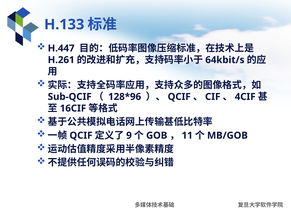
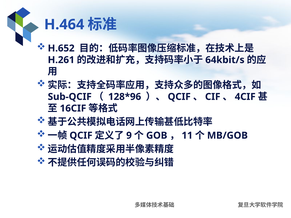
H.133: H.133 -> H.464 (64, 25)
H.447: H.447 -> H.652 (61, 48)
